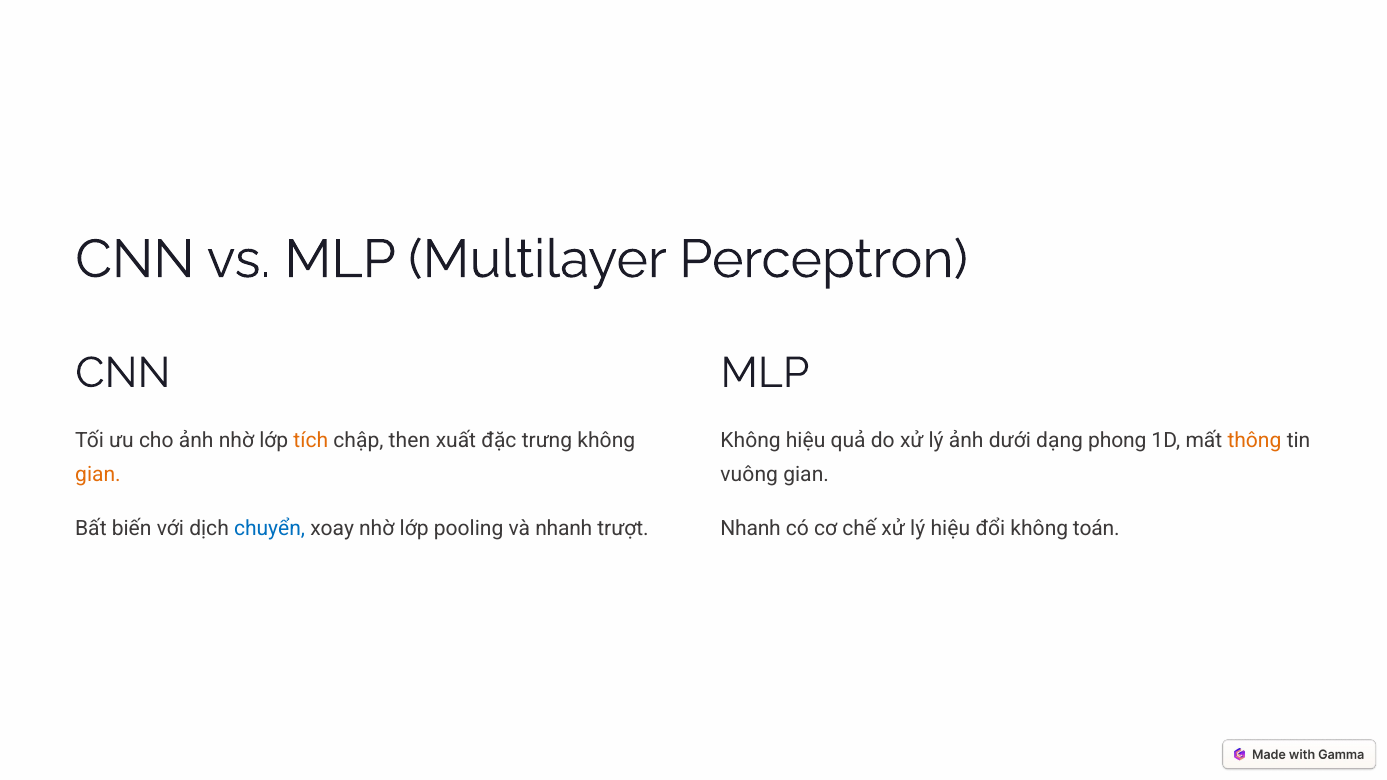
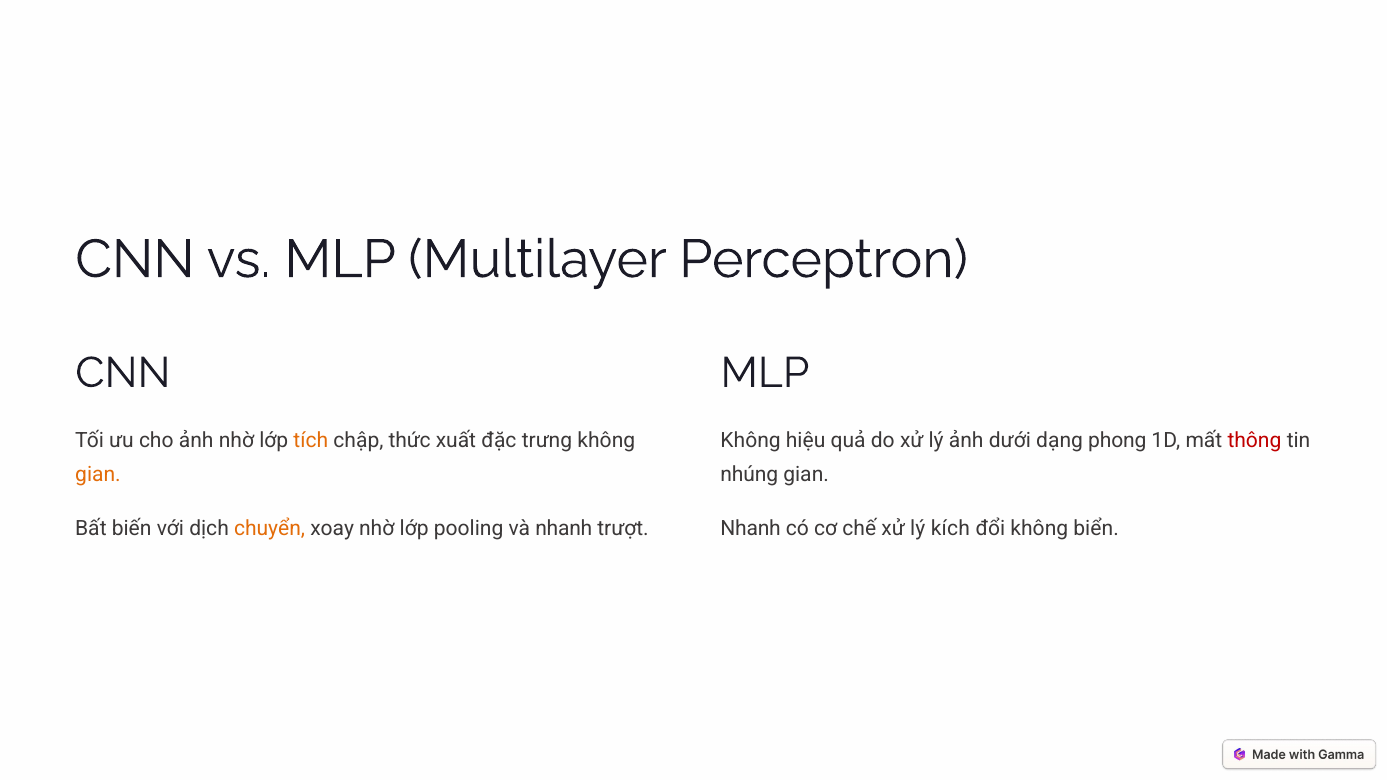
then: then -> thức (410, 440)
thông colour: orange -> red (1254, 440)
vuông: vuông -> nhúng (749, 475)
chuyển colour: blue -> orange (270, 529)
lý hiệu: hiệu -> kích (950, 529)
toán: toán -> biển (1096, 529)
